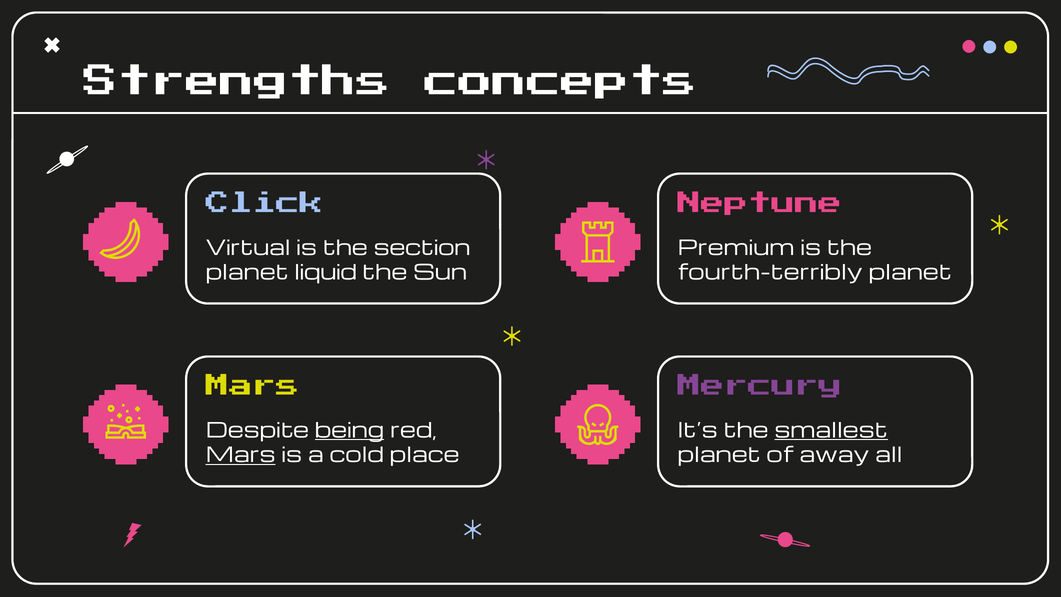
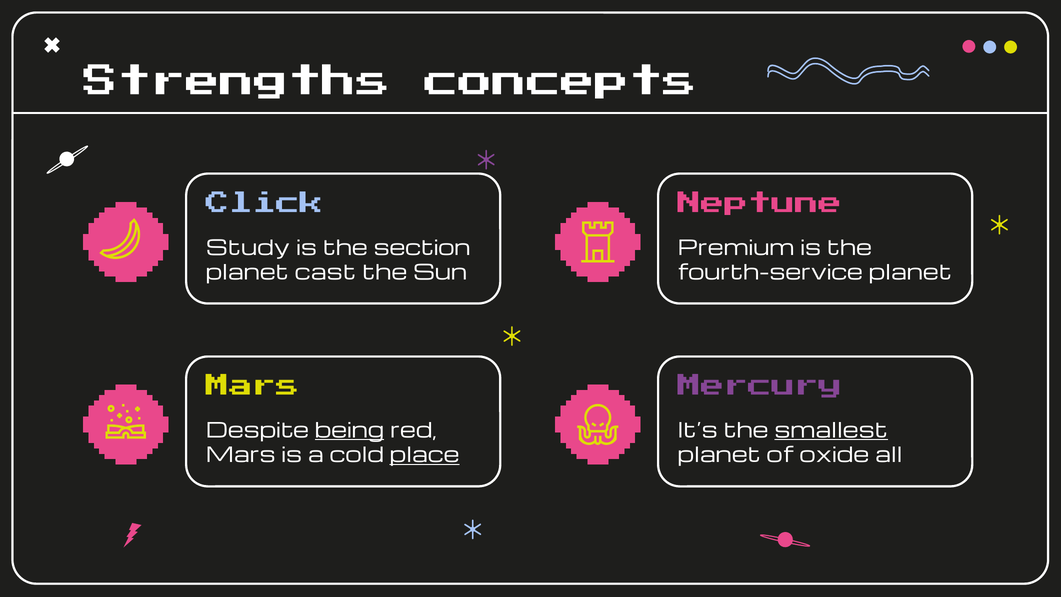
Virtual: Virtual -> Study (248, 248)
liquid: liquid -> cast (325, 273)
fourth-terribly: fourth-terribly -> fourth-service (770, 273)
Mars underline: present -> none (241, 455)
place underline: none -> present (425, 455)
away: away -> oxide (834, 455)
